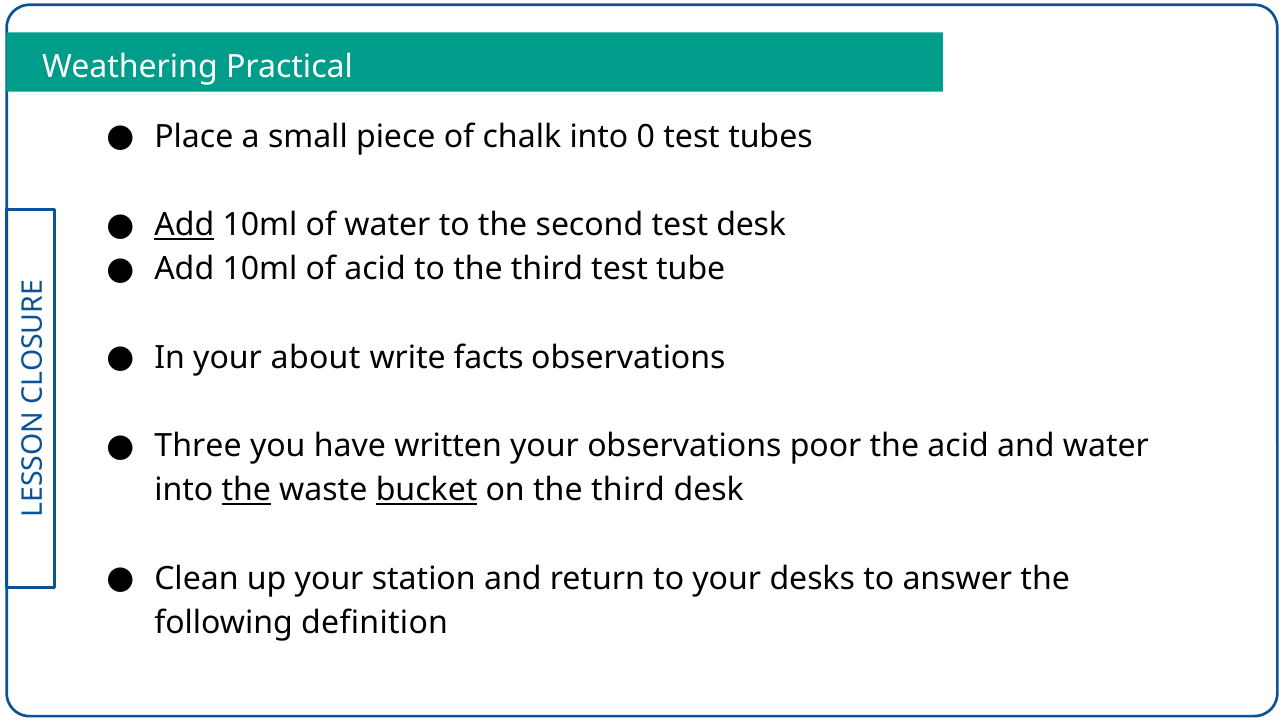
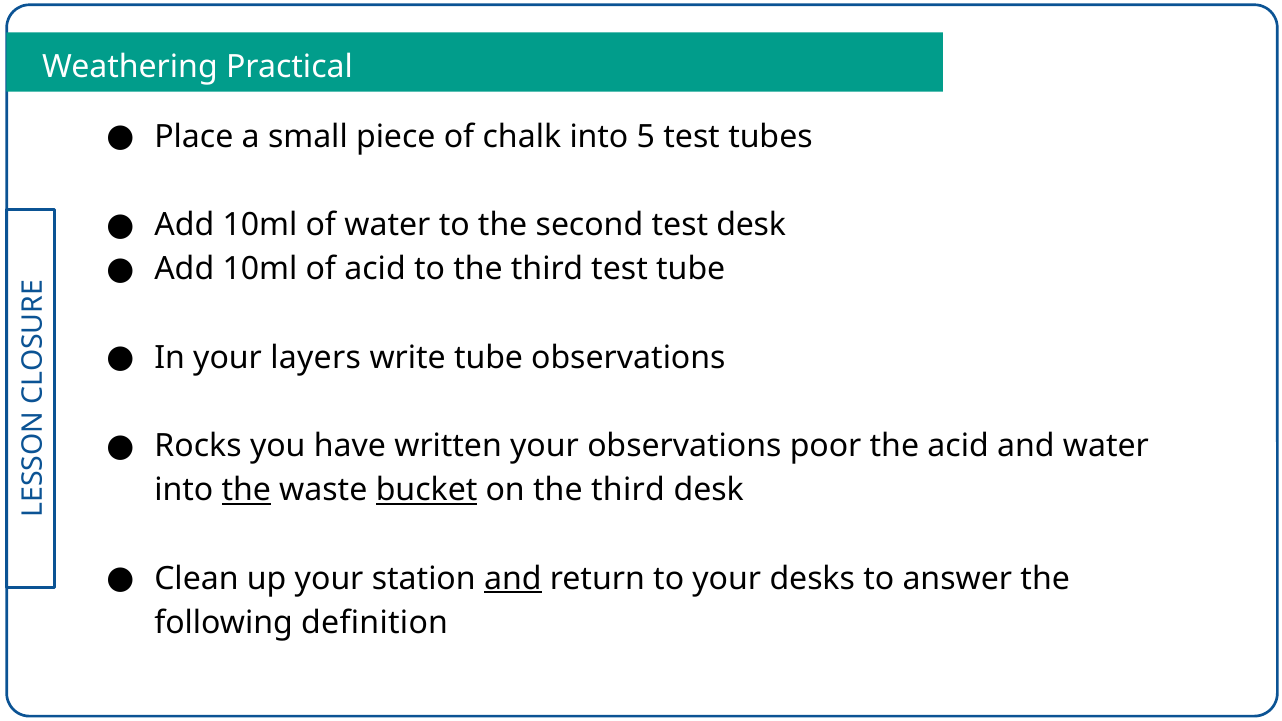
0: 0 -> 5 (646, 137)
Add underline: present -> none (184, 225)
about: about -> layers (316, 358)
write facts: facts -> tube (489, 358)
Three: Three -> Rocks (198, 446)
and underline: none -> present (513, 579)
